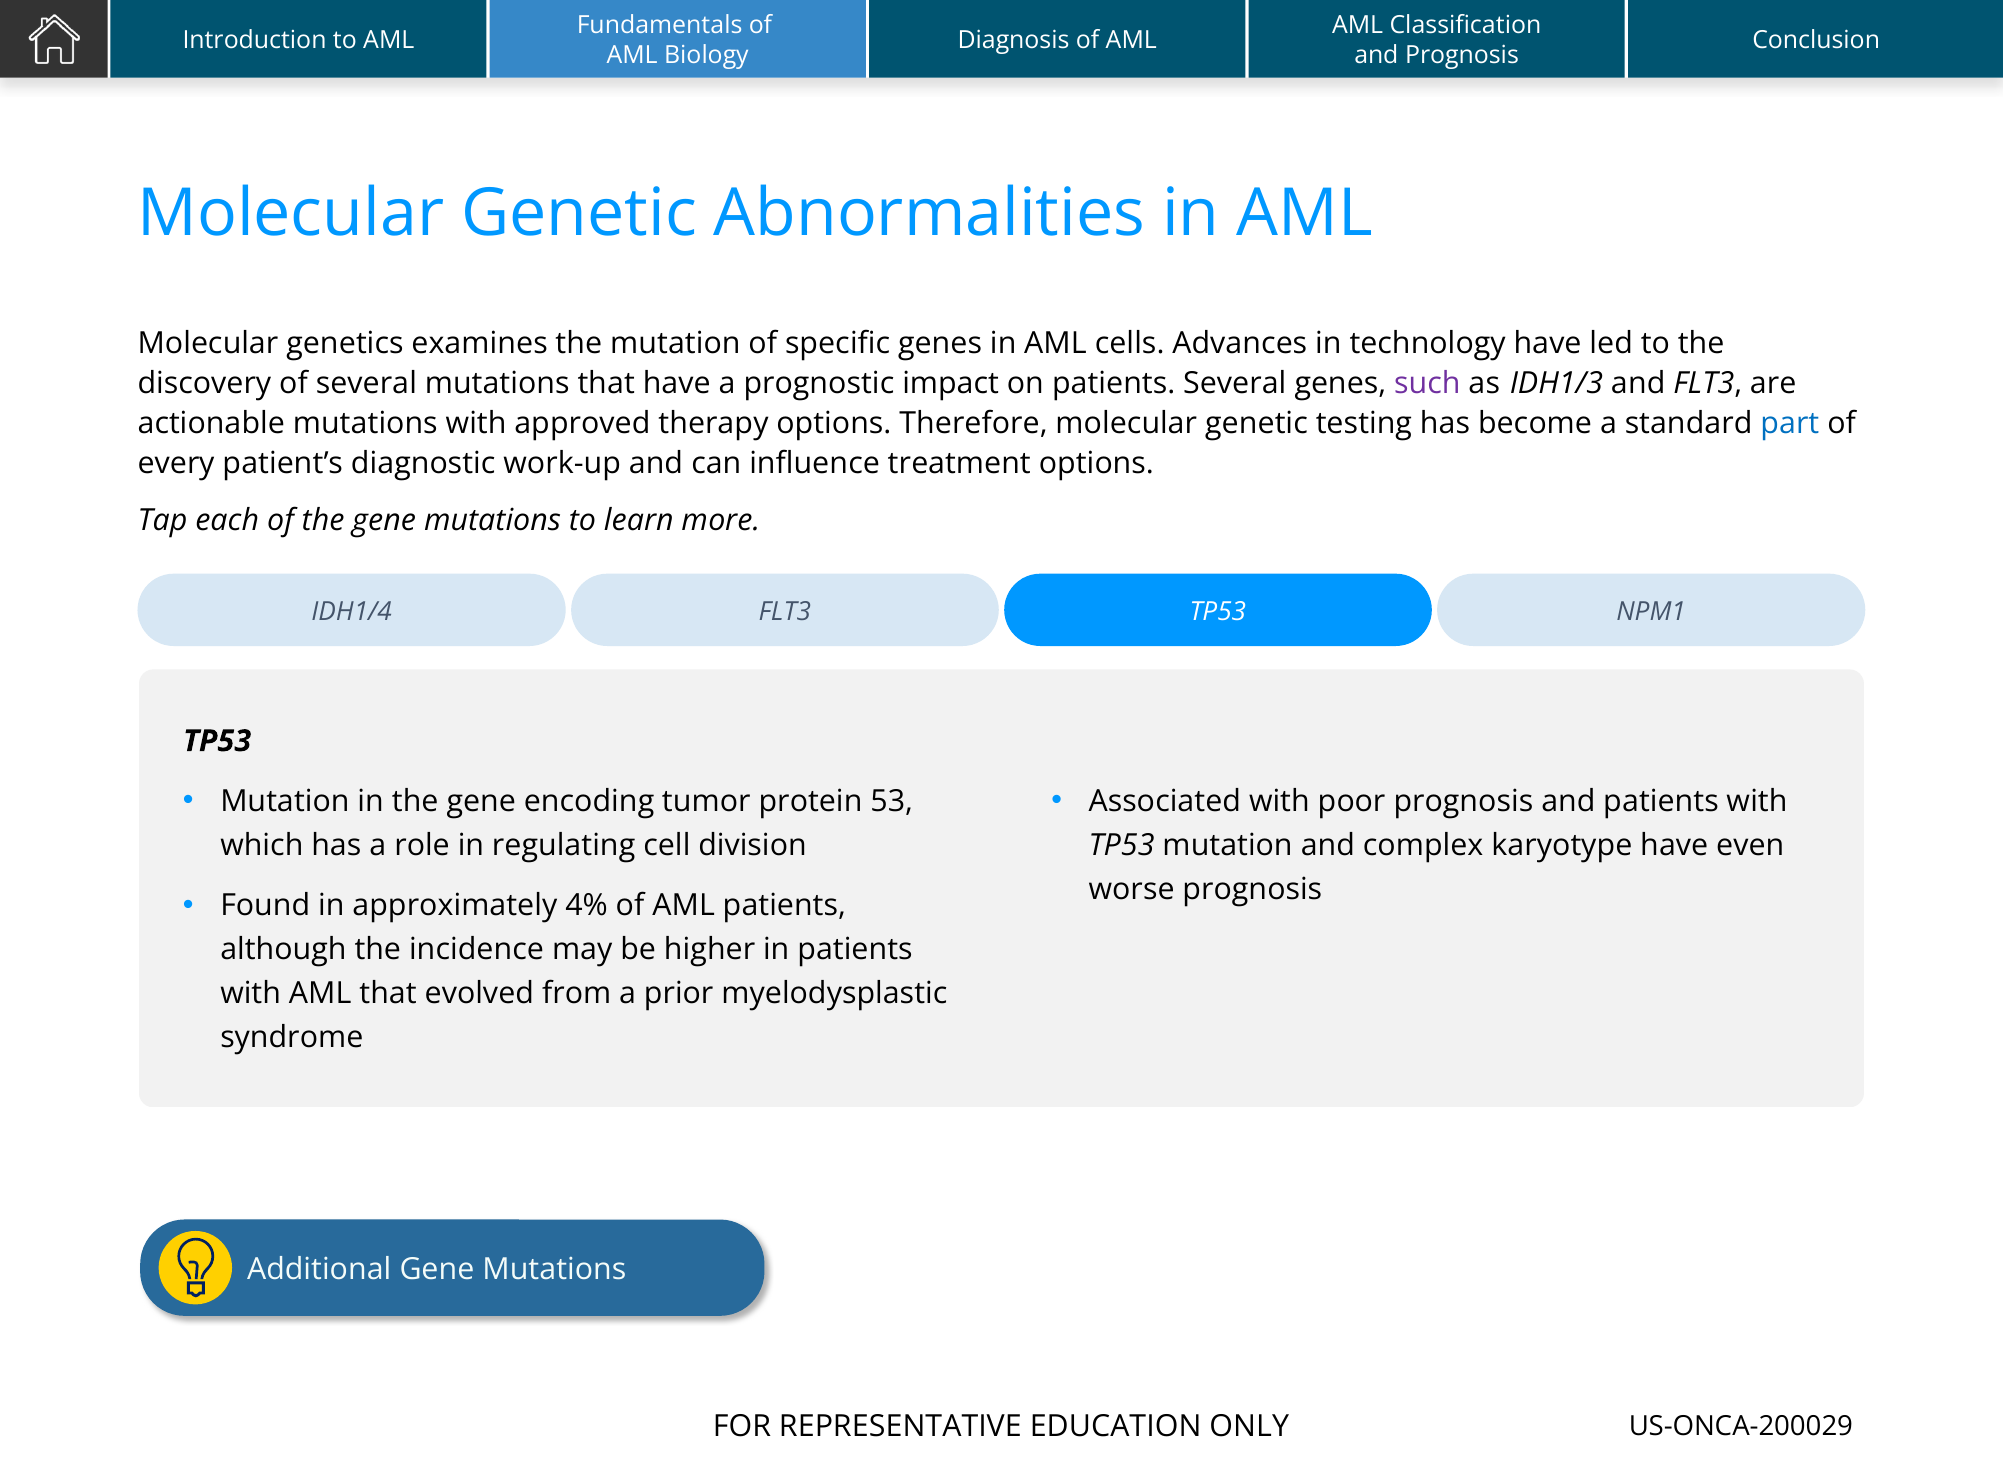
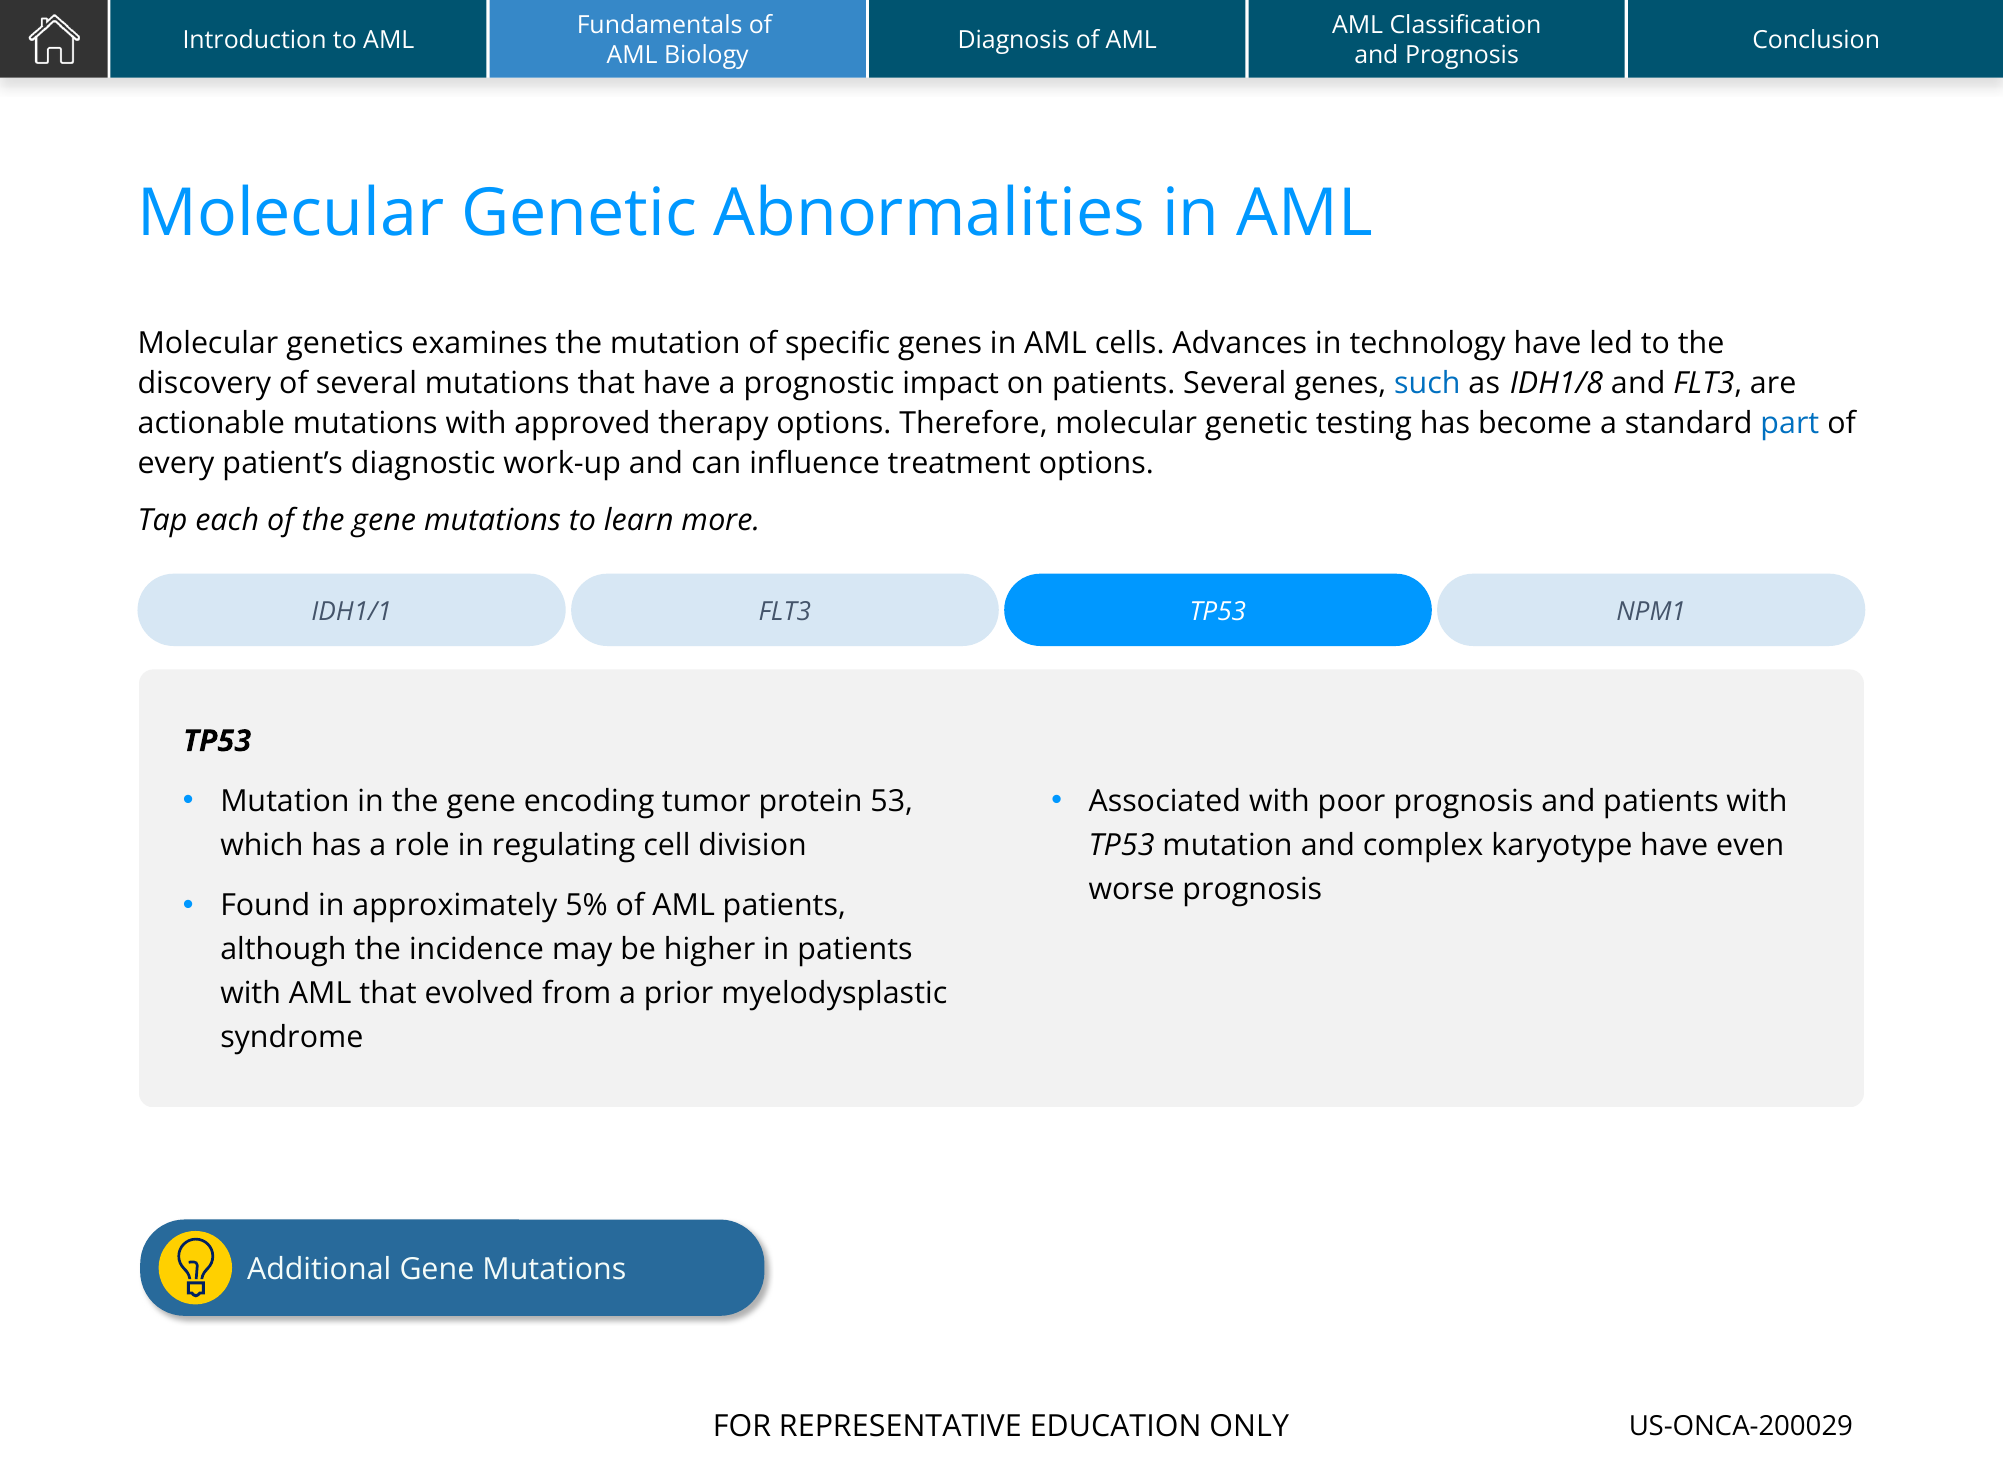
such colour: purple -> blue (1427, 383)
IDH1/3: IDH1/3 -> IDH1/8 (1556, 383)
IDH1/4: IDH1/4 -> IDH1/1 (352, 612)
4%: 4% -> 5% (586, 906)
